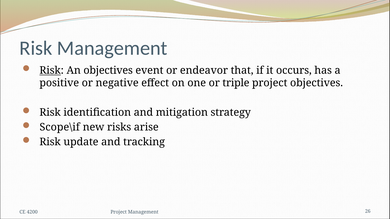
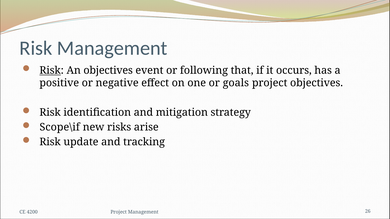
endeavor: endeavor -> following (204, 70)
triple: triple -> goals (236, 83)
